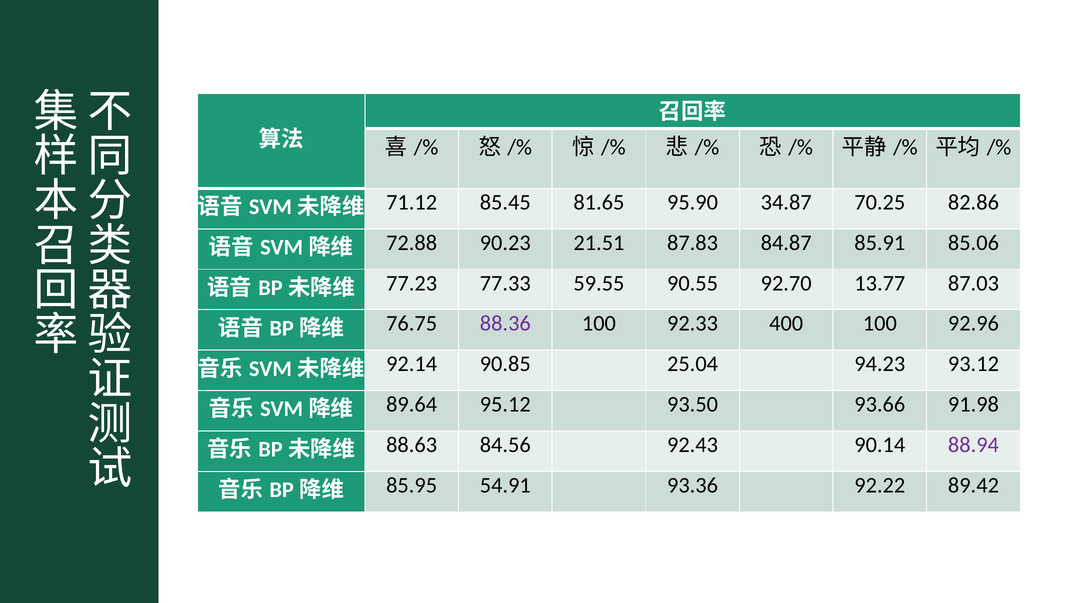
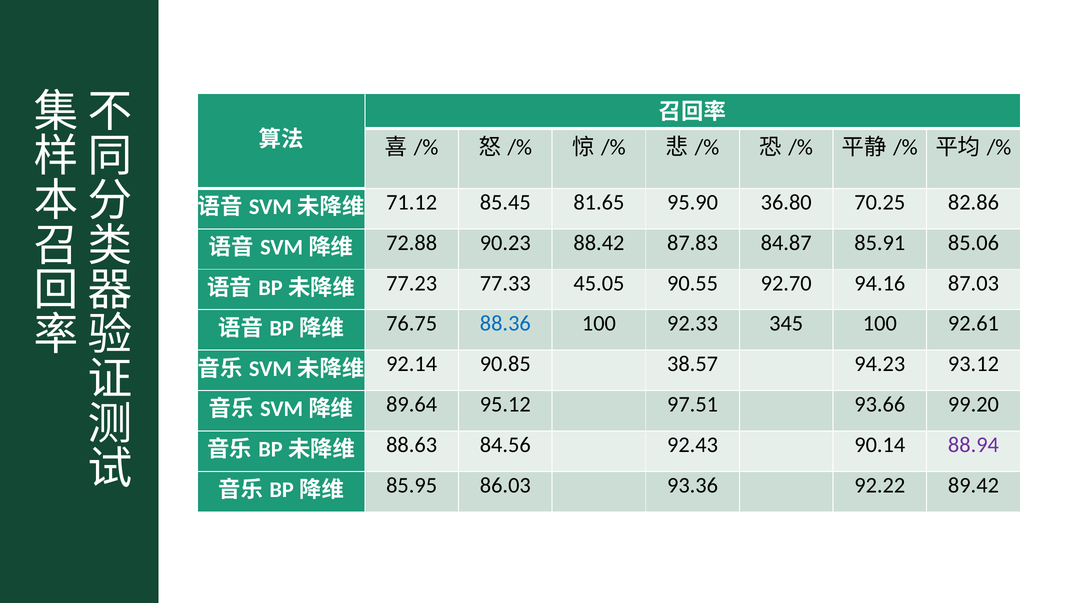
34.87: 34.87 -> 36.80 (786, 202)
21.51: 21.51 -> 88.42 (599, 243)
59.55: 59.55 -> 45.05 (599, 283)
13.77: 13.77 -> 94.16 (880, 283)
88.36 colour: purple -> blue (505, 324)
400: 400 -> 345 (786, 324)
92.96: 92.96 -> 92.61 (973, 324)
25.04: 25.04 -> 38.57 (693, 364)
93.50: 93.50 -> 97.51 (693, 404)
91.98: 91.98 -> 99.20 (973, 404)
54.91: 54.91 -> 86.03 (505, 485)
